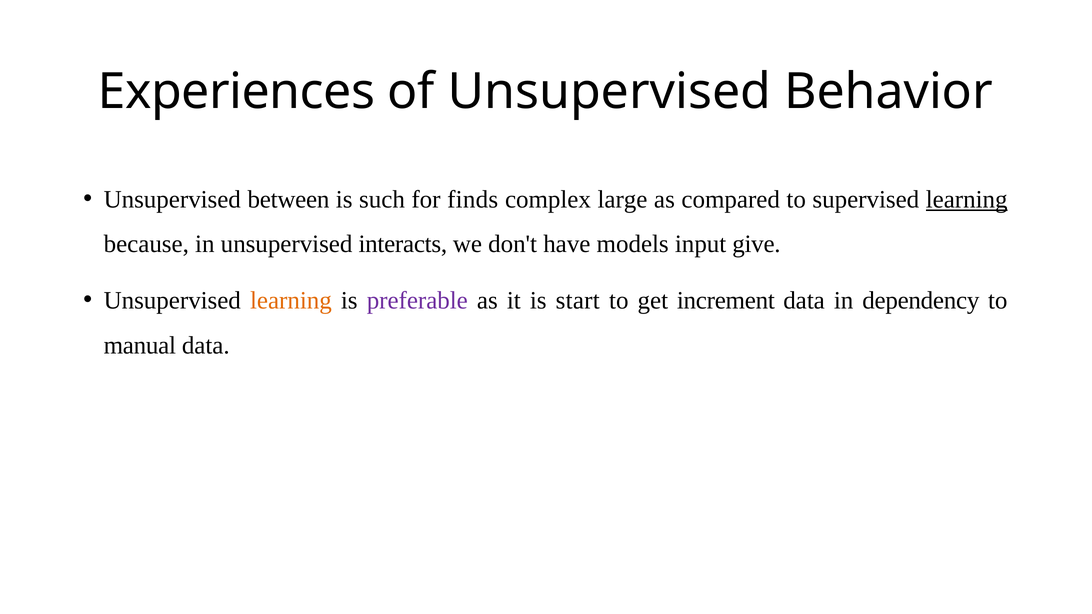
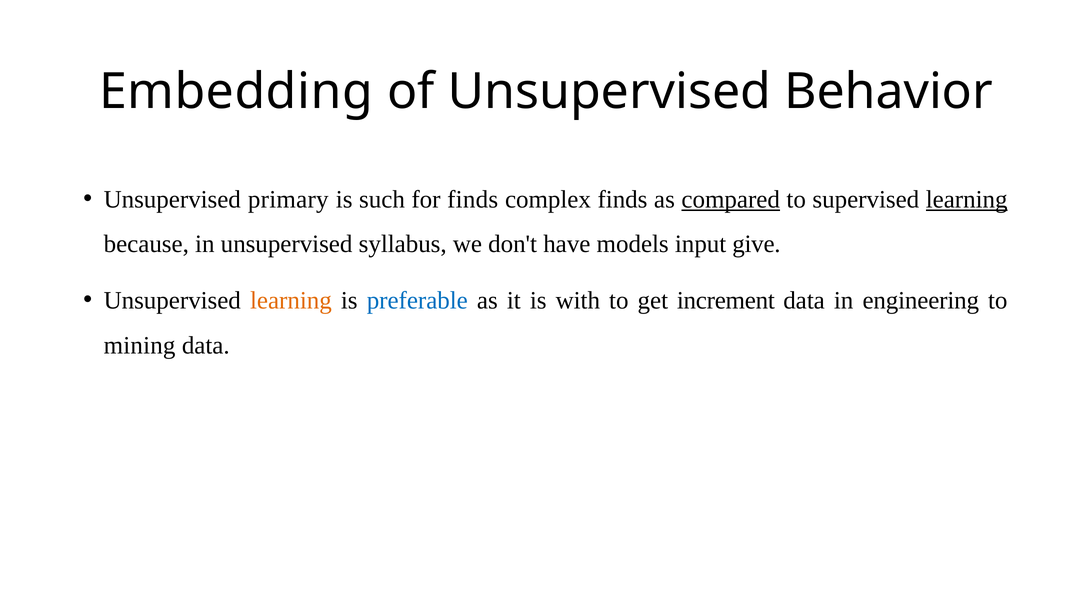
Experiences: Experiences -> Embedding (236, 92)
between: between -> primary (288, 199)
complex large: large -> finds (623, 199)
compared underline: none -> present (731, 199)
interacts: interacts -> syllabus (403, 244)
preferable colour: purple -> blue (417, 301)
start: start -> with (578, 301)
dependency: dependency -> engineering (921, 301)
manual: manual -> mining (140, 346)
